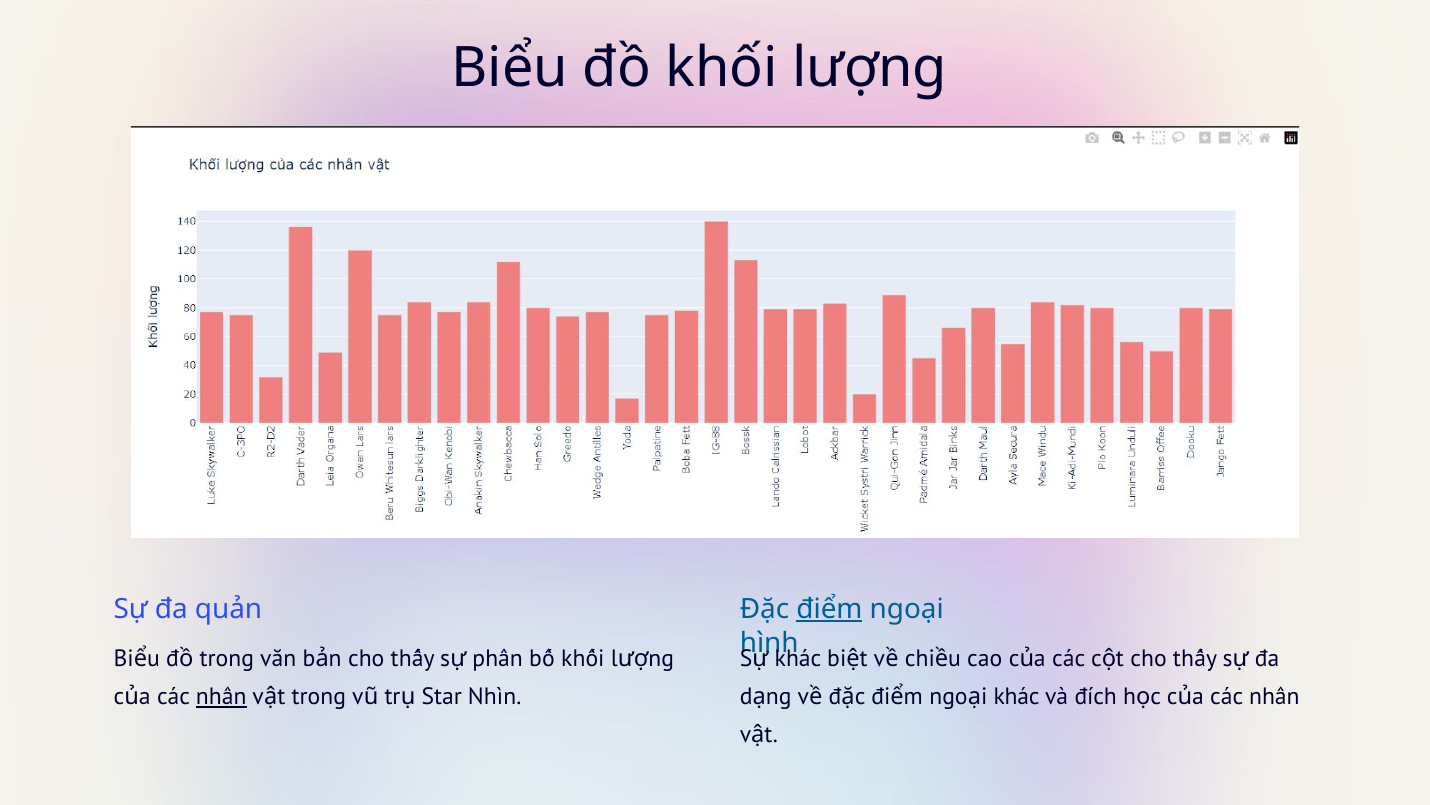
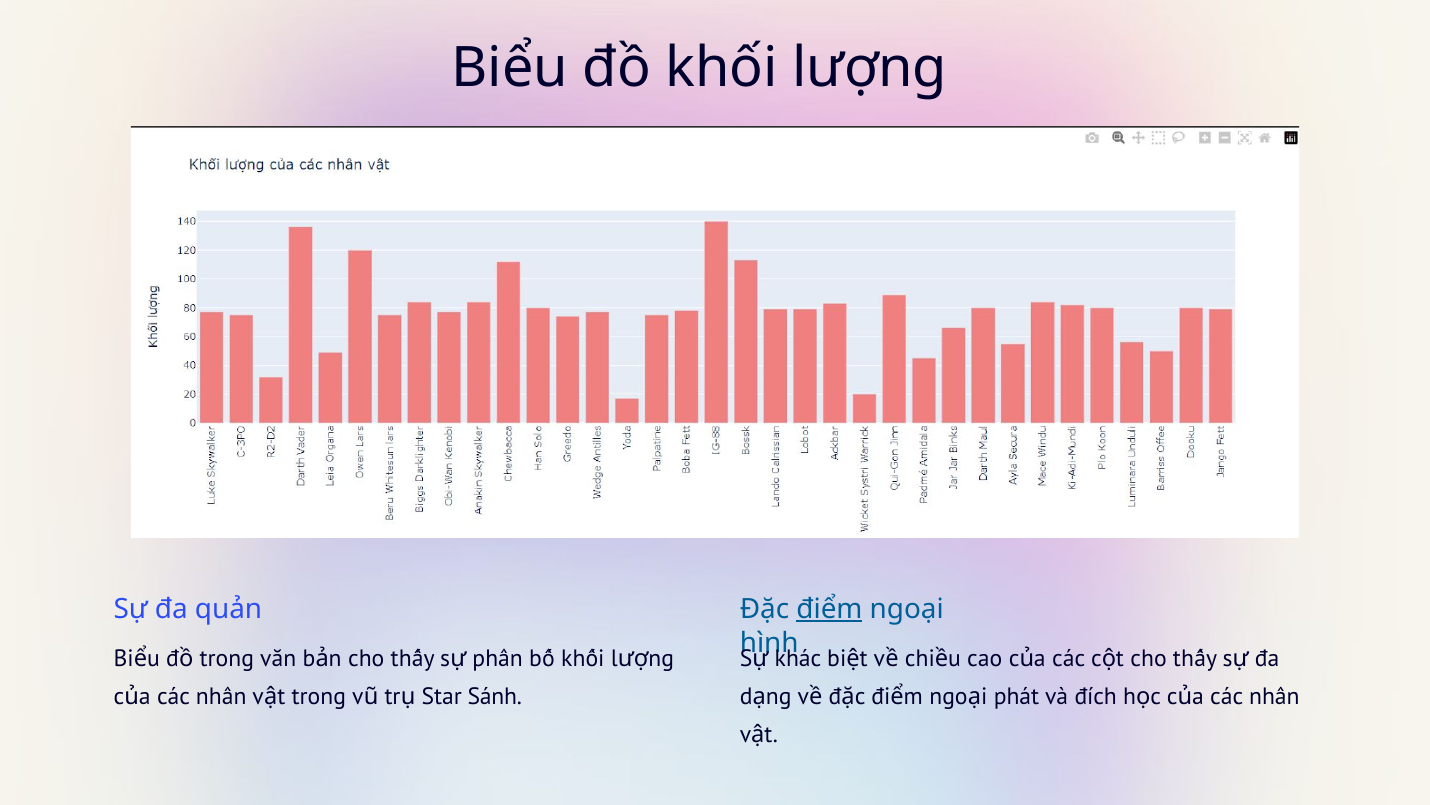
nhân underline: present -> none (221, 696)
Nhìn: Nhìn -> Sánh (495, 696)
khác: khác -> phát (1016, 696)
